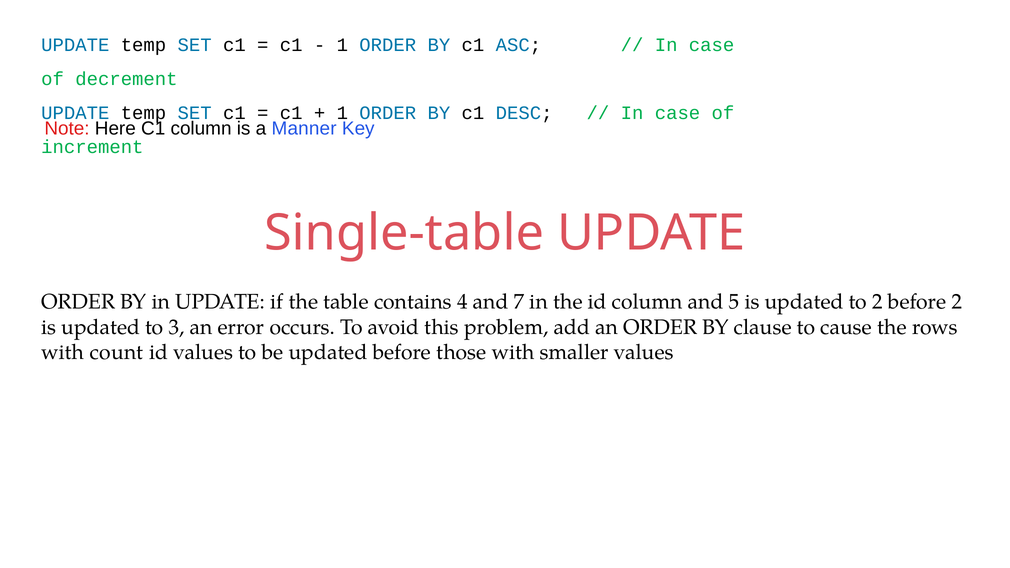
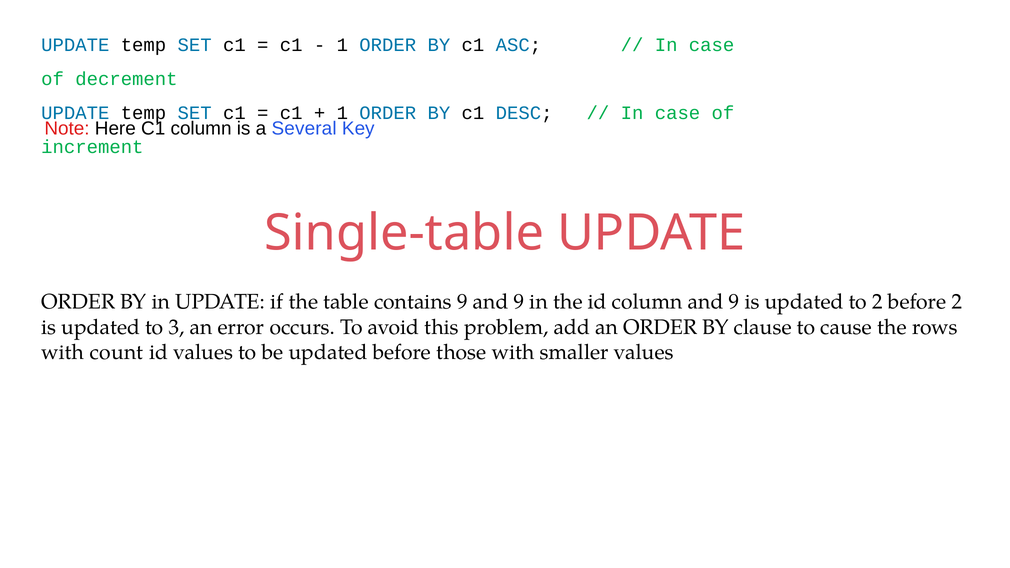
Manner: Manner -> Several (304, 128)
contains 4: 4 -> 9 (462, 302)
7: 7 -> 9 (519, 302)
column and 5: 5 -> 9 (734, 302)
